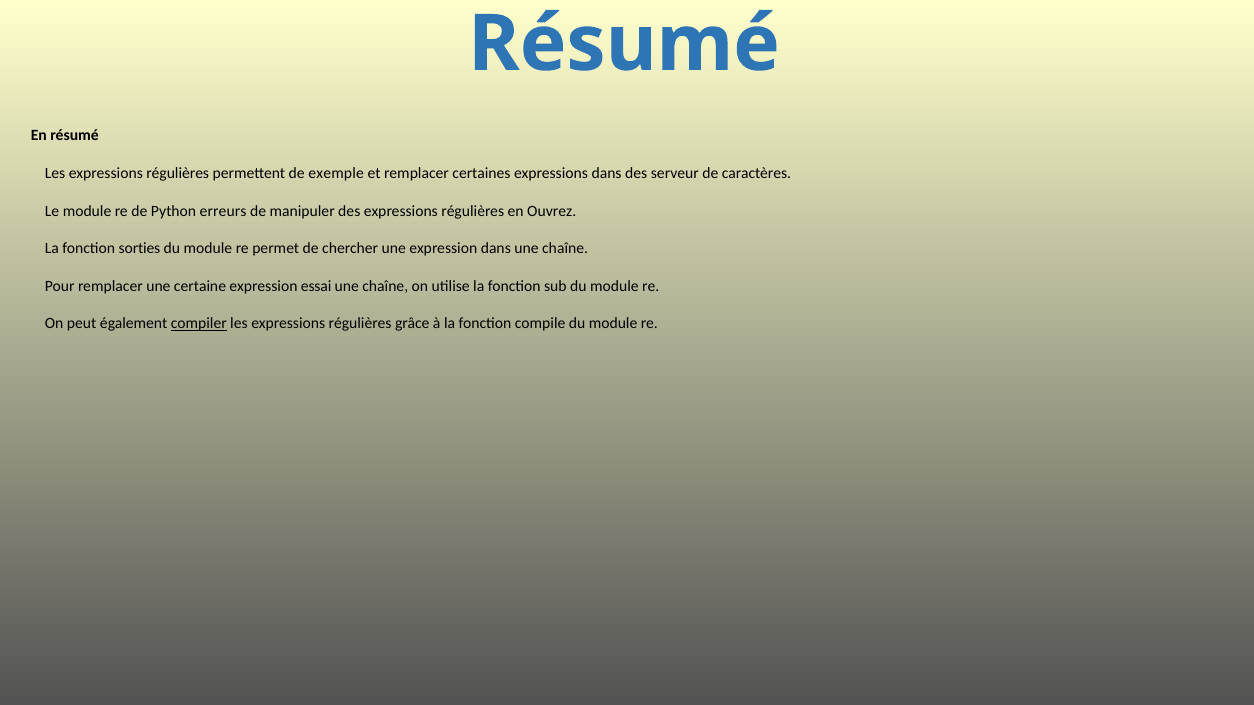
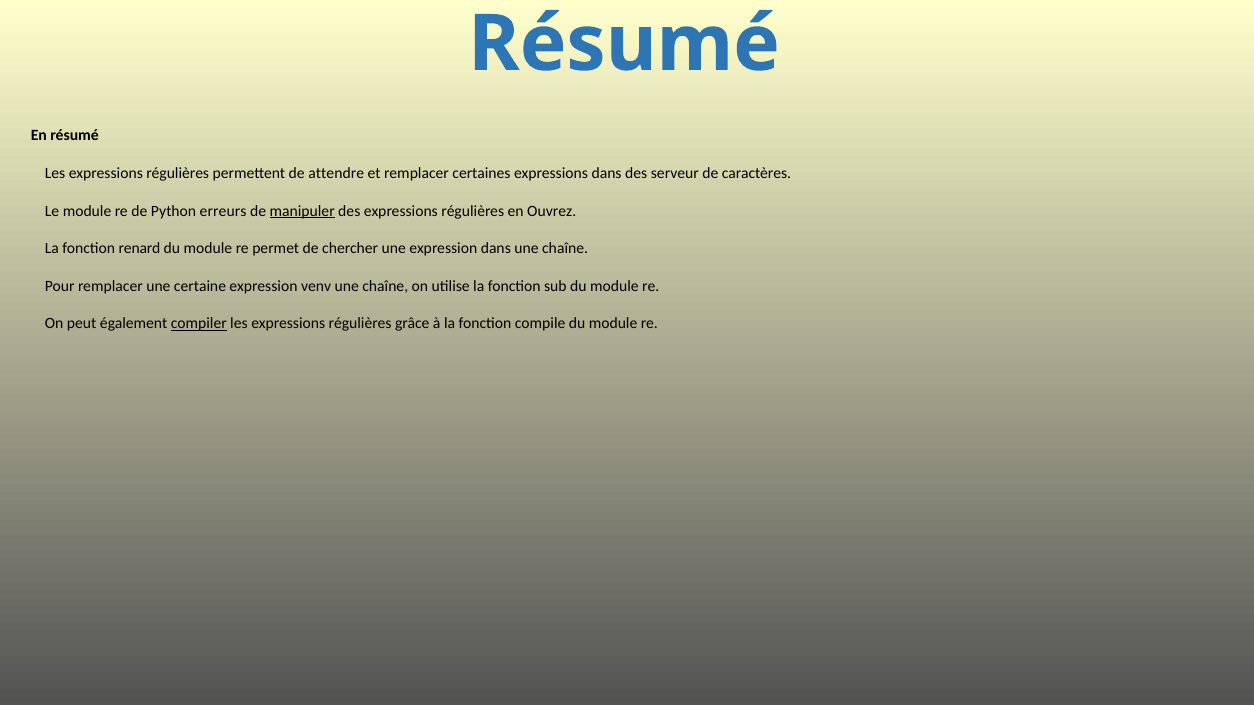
exemple: exemple -> attendre (336, 173)
manipuler underline: none -> present (302, 211)
sorties: sorties -> renard (140, 249)
essai: essai -> venv (316, 286)
